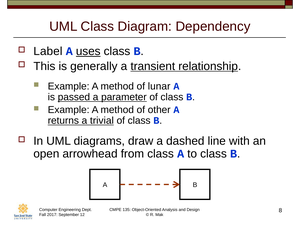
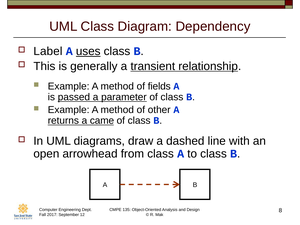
lunar: lunar -> fields (159, 86)
trivial: trivial -> came (102, 121)
